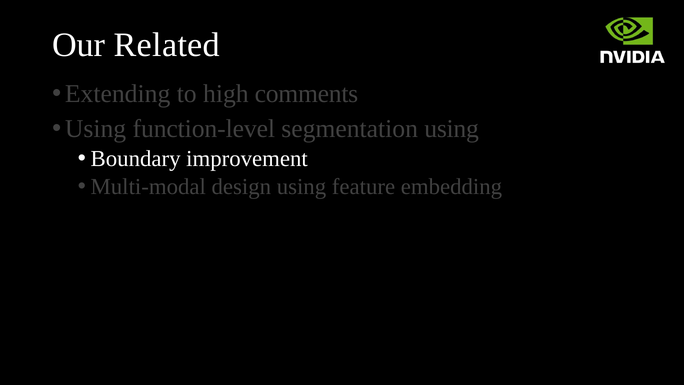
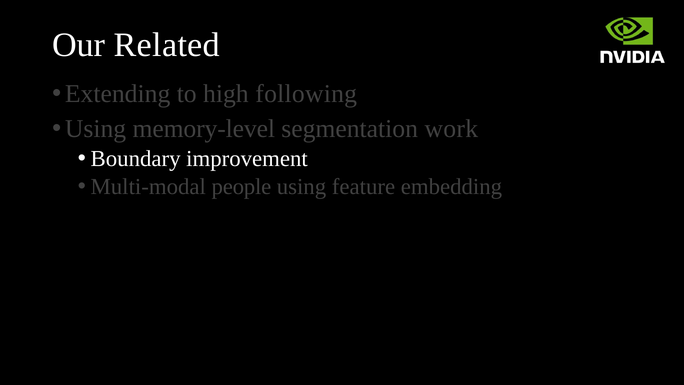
comments: comments -> following (306, 94)
function-level: function-level -> memory-level (204, 129)
segmentation using: using -> work (451, 129)
design: design -> people (241, 187)
